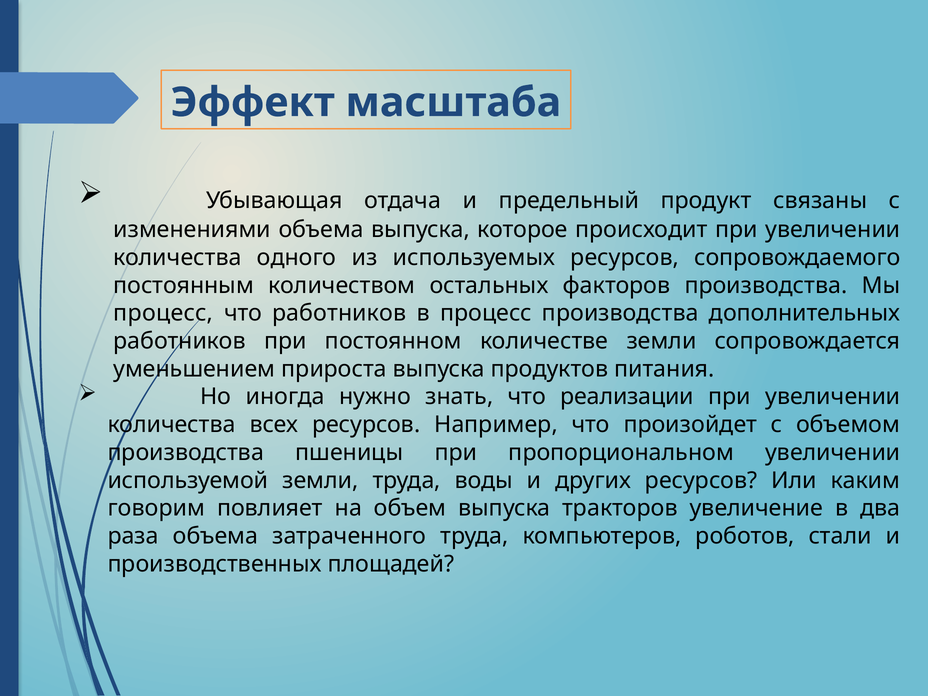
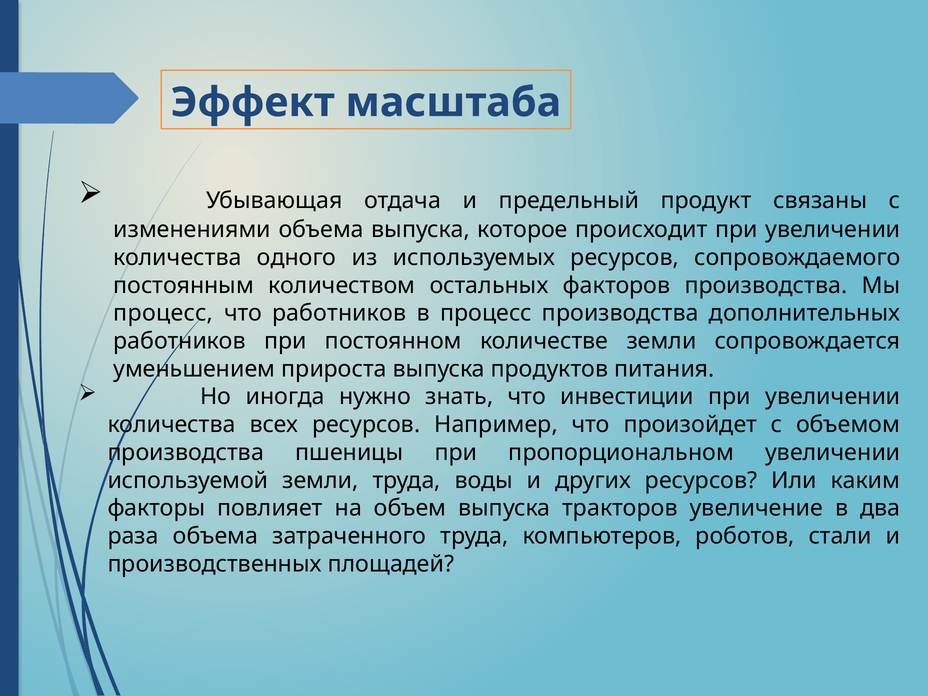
реализации: реализации -> инвестиции (627, 397)
говорим: говорим -> факторы (156, 508)
